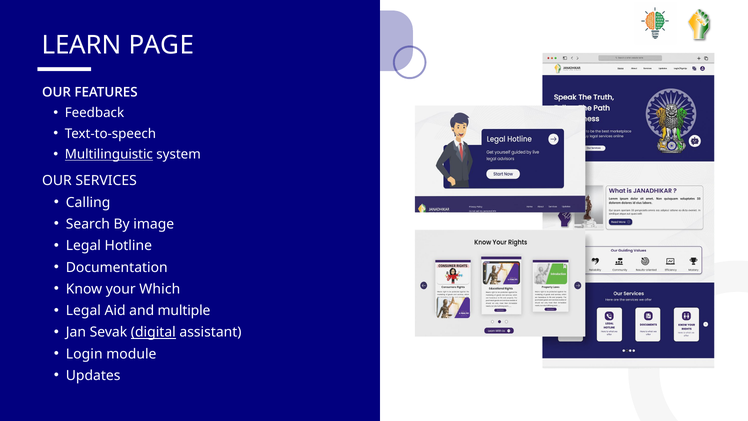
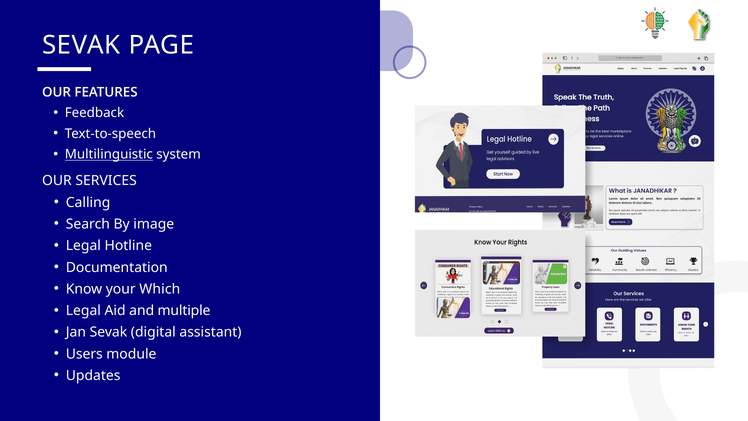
LEARN: LEARN -> SEVAK (81, 45)
digital underline: present -> none (153, 332)
Login: Login -> Users (84, 354)
